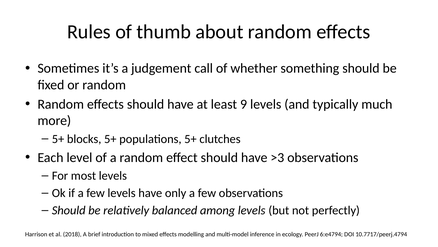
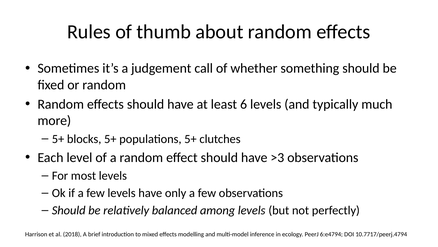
9: 9 -> 6 (244, 104)
